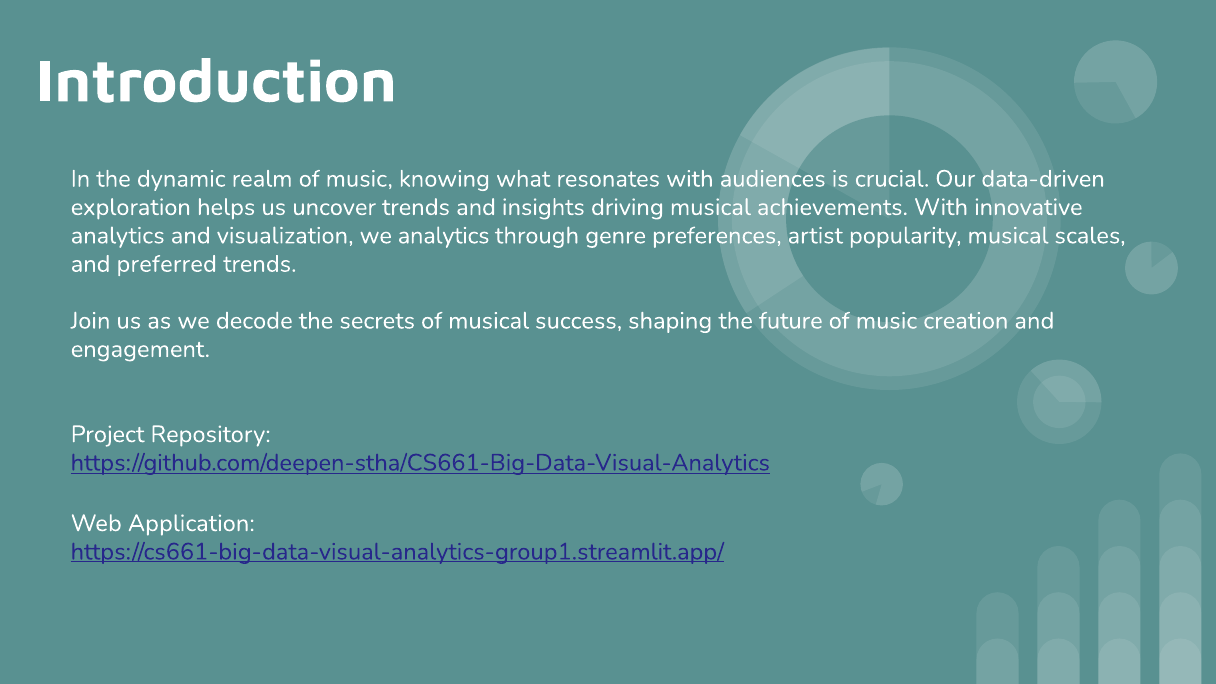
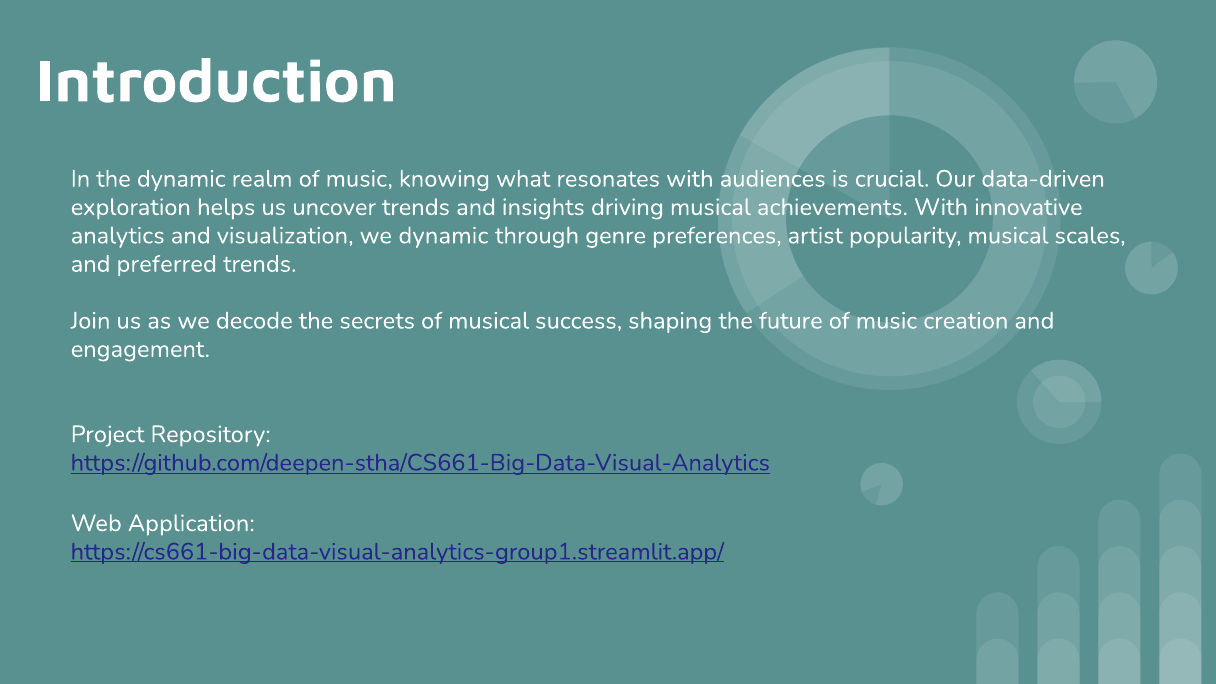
we analytics: analytics -> dynamic (443, 236)
